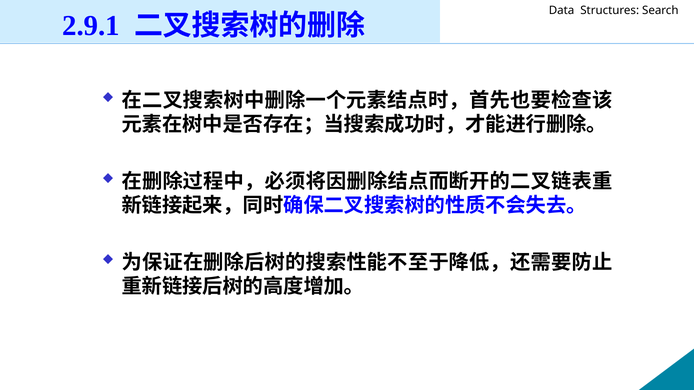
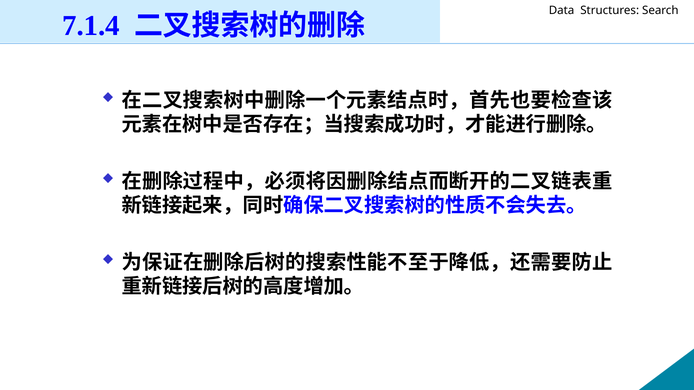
2.9.1: 2.9.1 -> 7.1.4 (91, 26)
